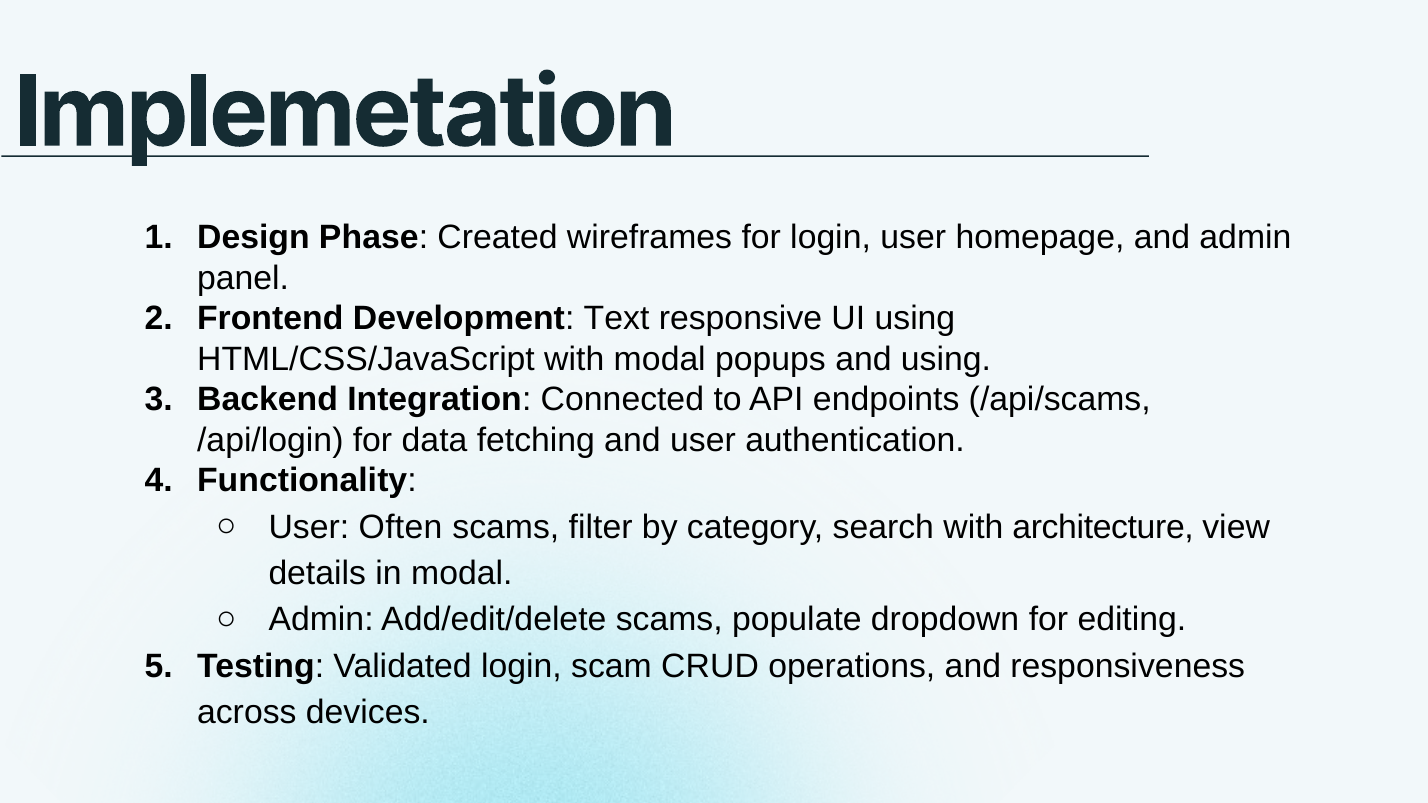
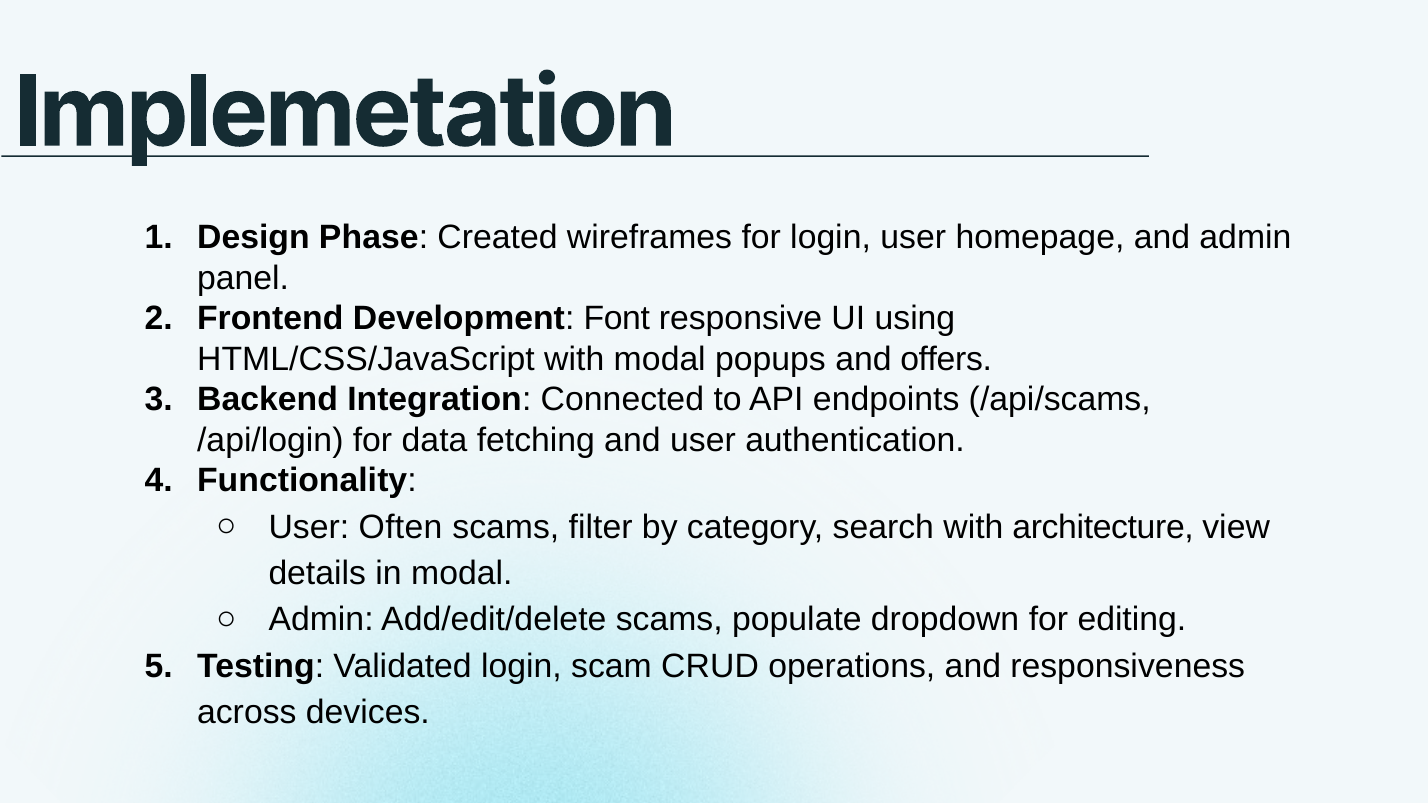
Text: Text -> Font (617, 319)
and using: using -> offers (946, 359)
